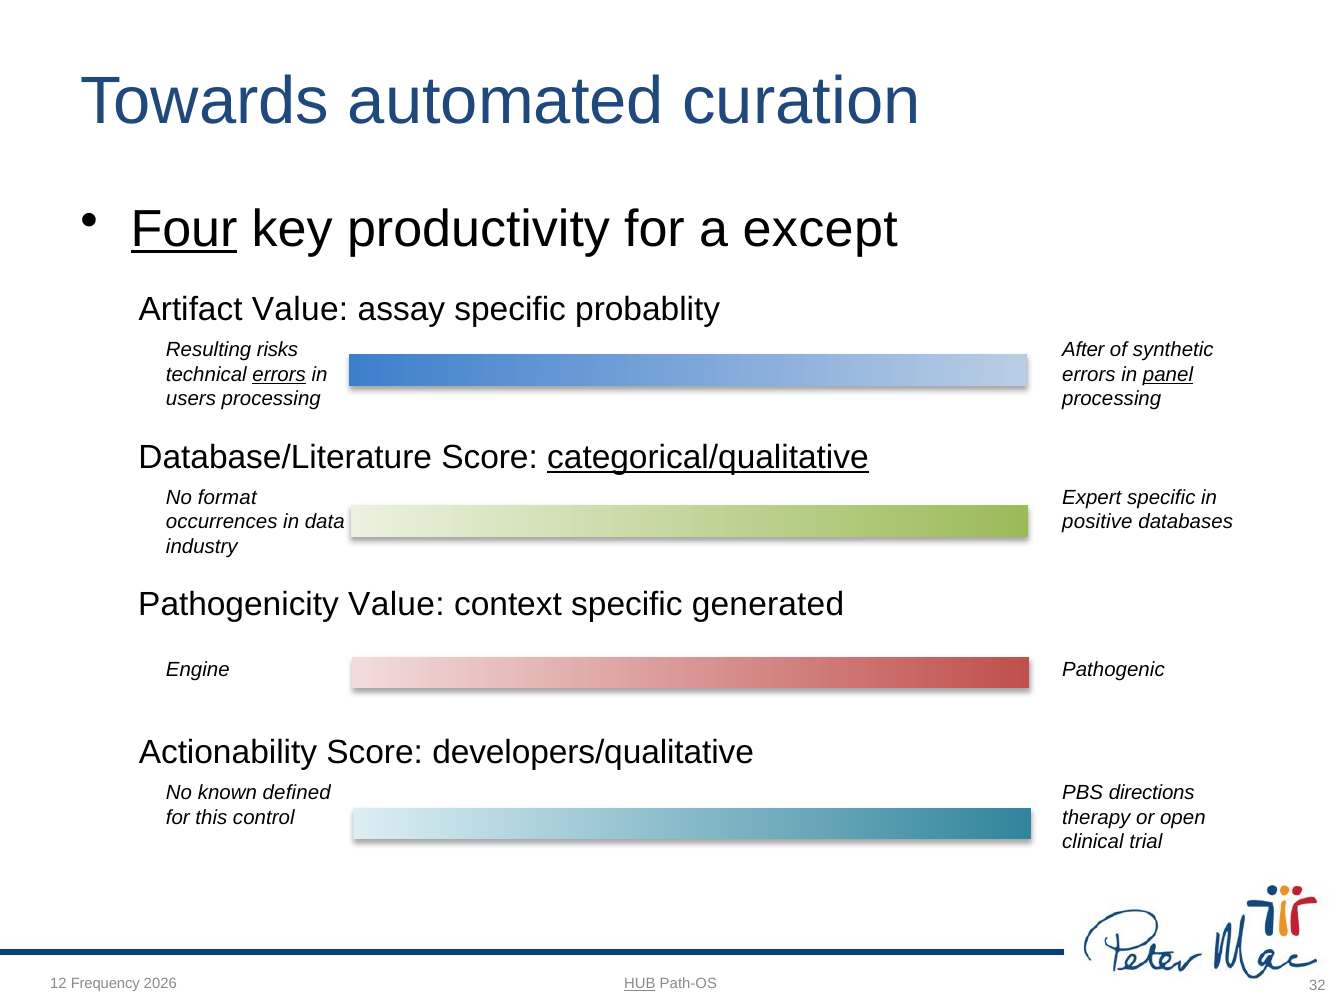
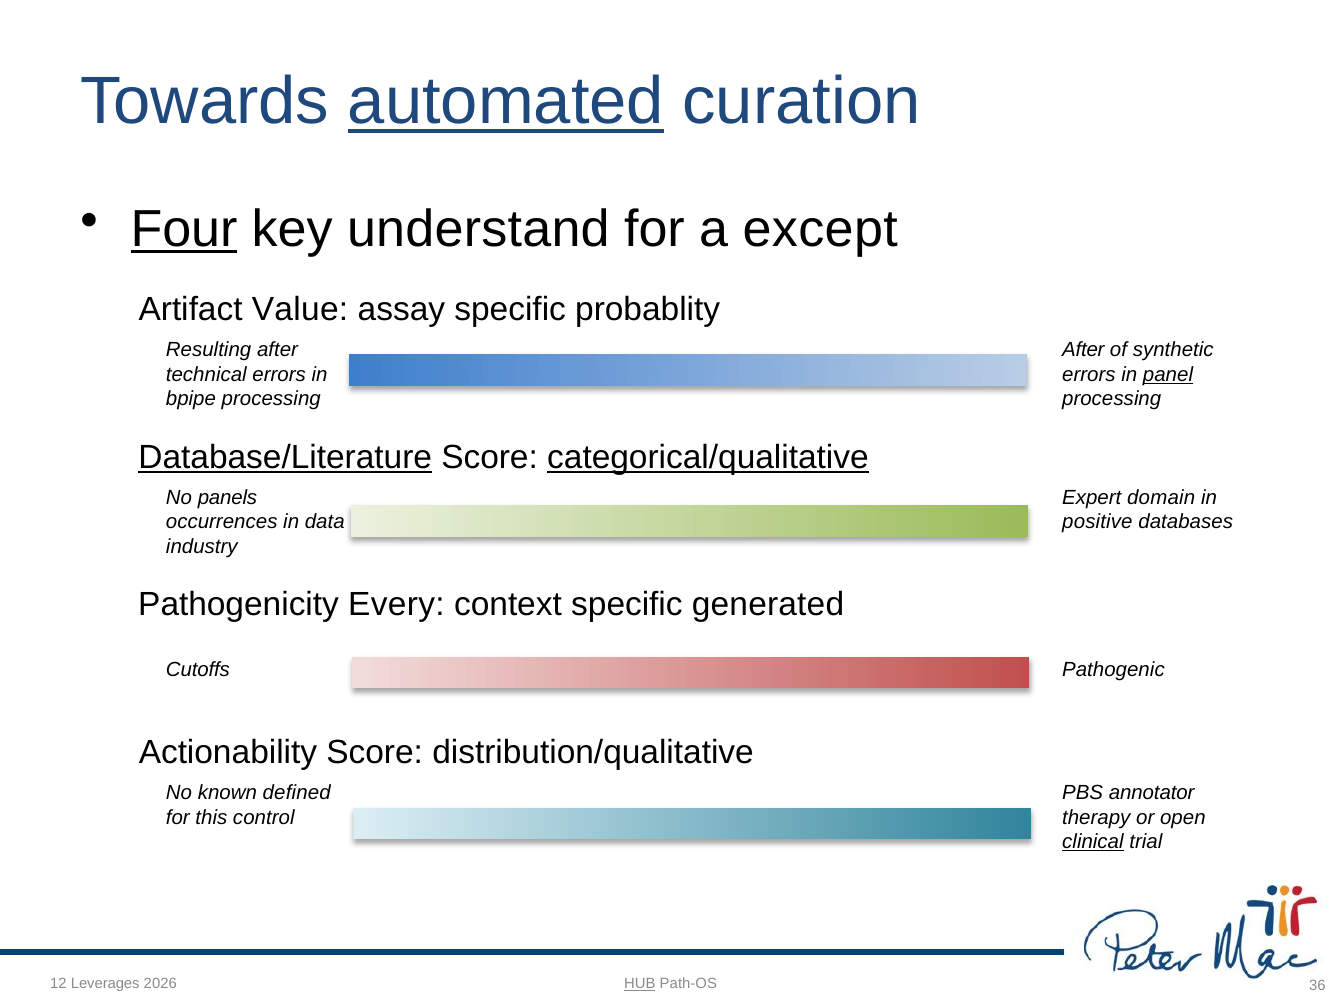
automated underline: none -> present (506, 102)
productivity: productivity -> understand (478, 229)
Resulting risks: risks -> after (277, 350)
errors underline: present -> none (279, 375)
users: users -> bpipe (191, 399)
Database/Literature underline: none -> present (285, 457)
format: format -> panels (227, 498)
Expert specific: specific -> domain (1161, 498)
Pathogenicity Value: Value -> Every (396, 605)
Engine: Engine -> Cutoffs (198, 670)
developers/qualitative: developers/qualitative -> distribution/qualitative (593, 752)
directions: directions -> annotator (1152, 793)
clinical underline: none -> present (1093, 842)
Frequency: Frequency -> Leverages (105, 984)
32: 32 -> 36 (1317, 986)
